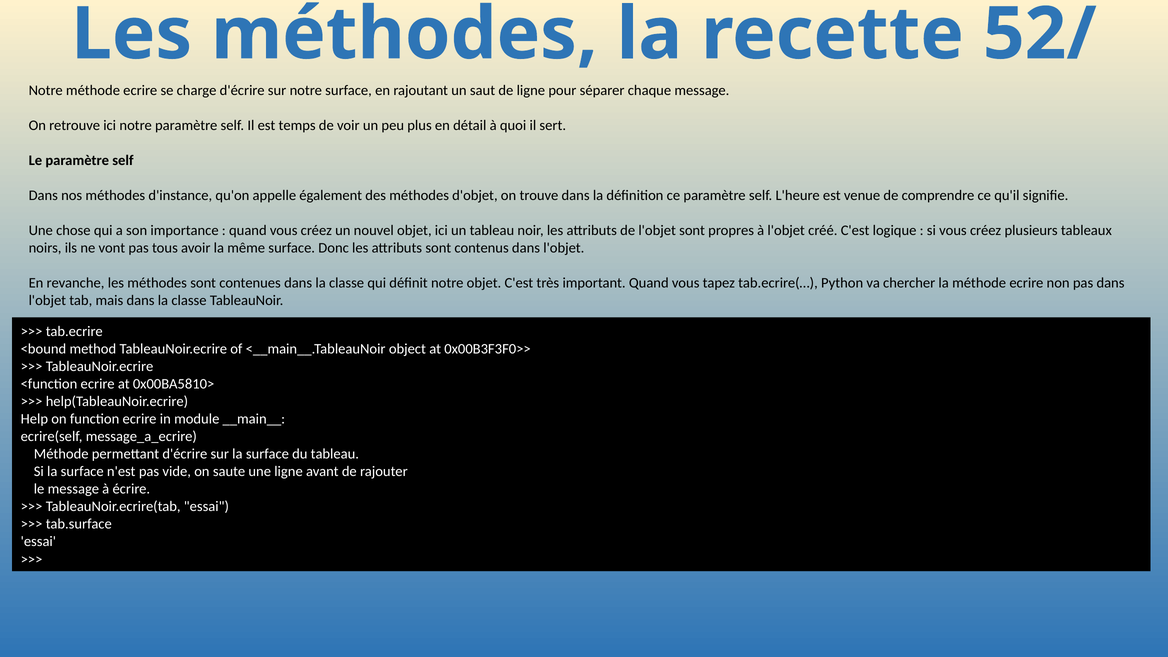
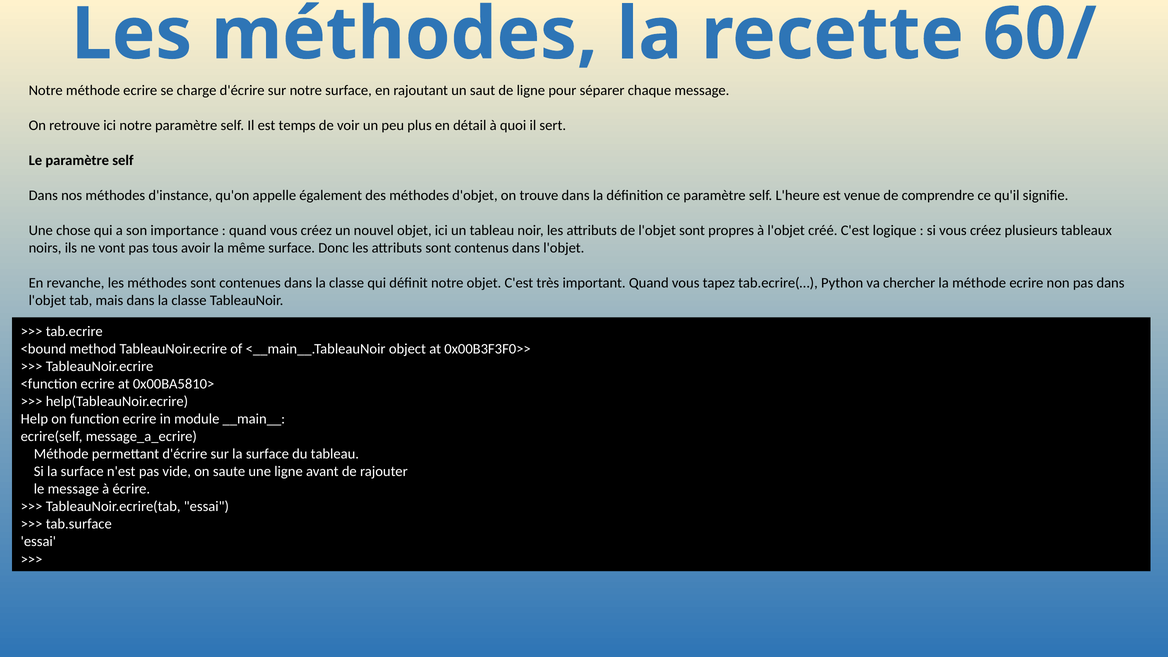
52/: 52/ -> 60/ (1040, 34)
